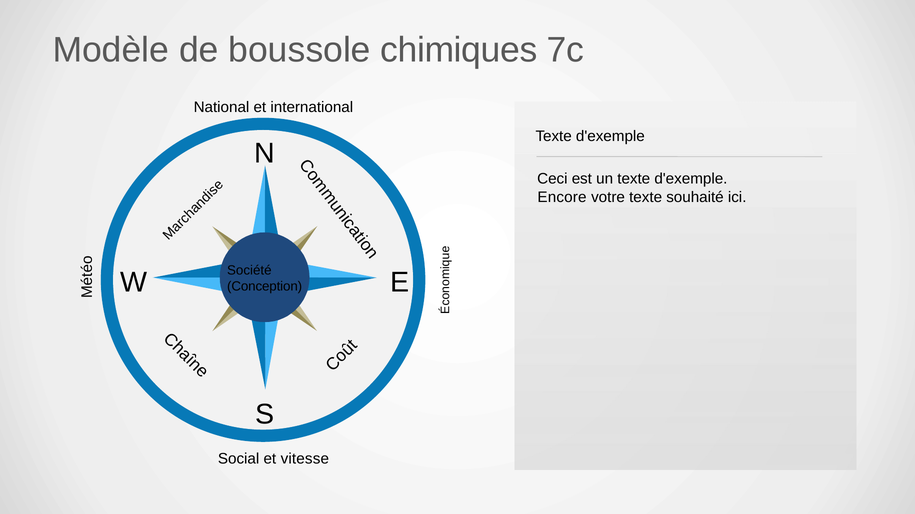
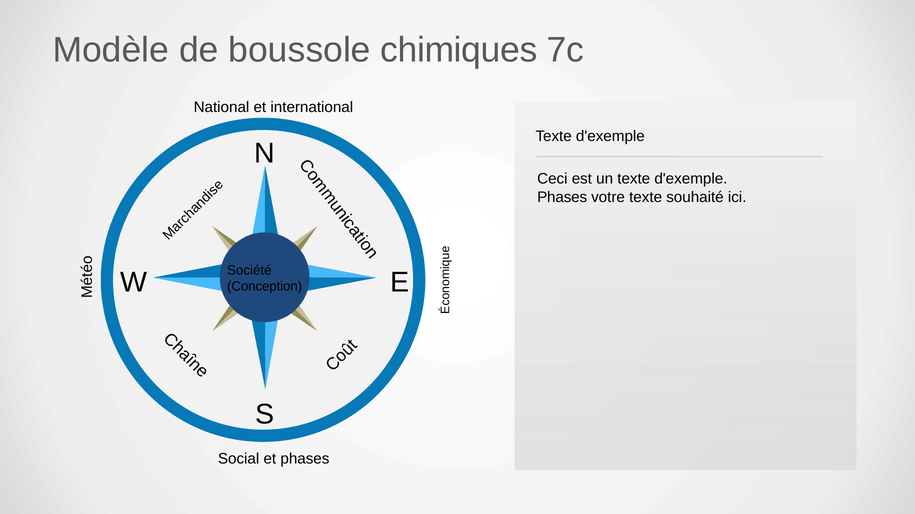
Encore: Encore -> Phases (562, 197)
et vitesse: vitesse -> phases (305, 459)
